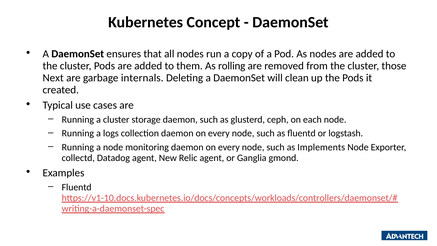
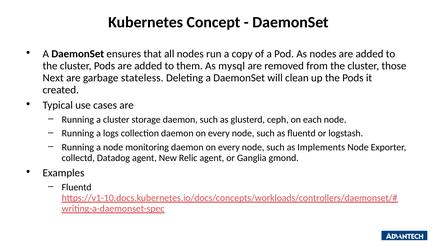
rolling: rolling -> mysql (232, 66)
internals: internals -> stateless (142, 78)
